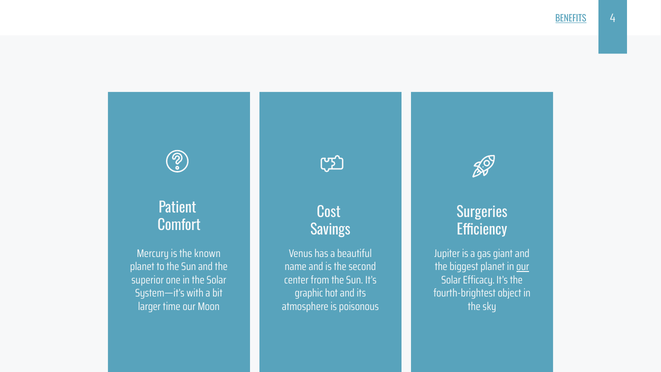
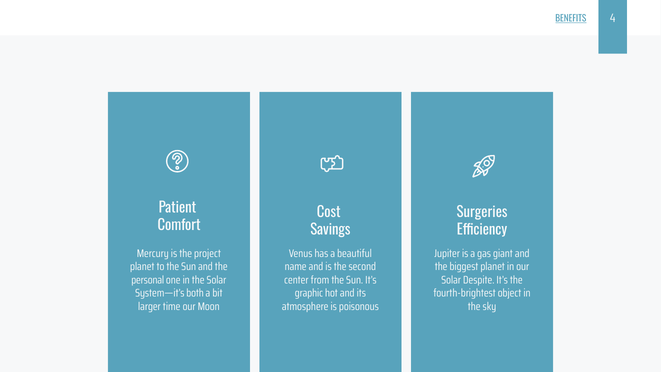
known: known -> project (207, 253)
our underline: present -> none (523, 267)
superior: superior -> personal (148, 280)
Efficacy: Efficacy -> Despite (479, 280)
with: with -> both (195, 293)
